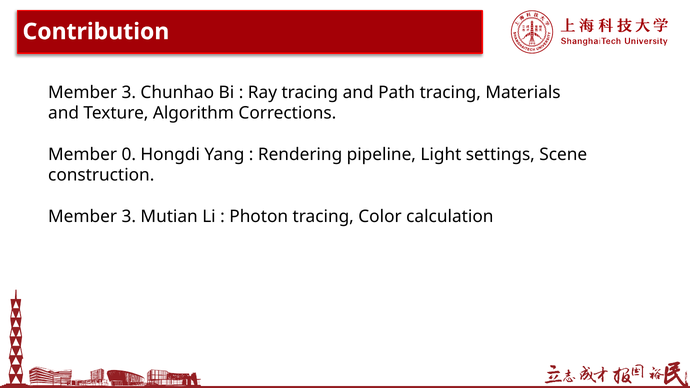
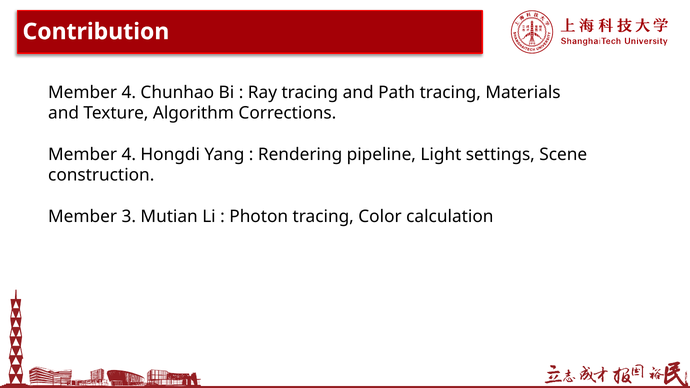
3: 3 -> 4 (129, 92)
0: 0 -> 4 (129, 155)
